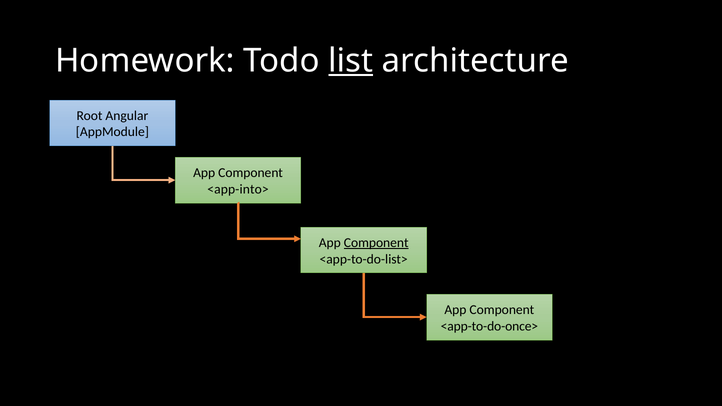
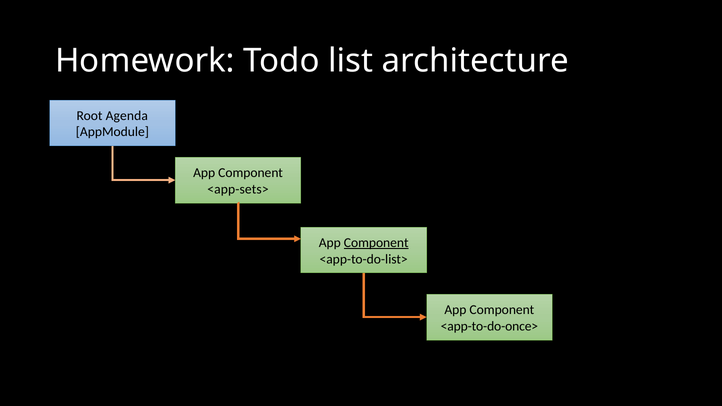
list underline: present -> none (351, 61)
Angular: Angular -> Agenda (127, 116)
<app-into>: <app-into> -> <app-sets> (238, 189)
